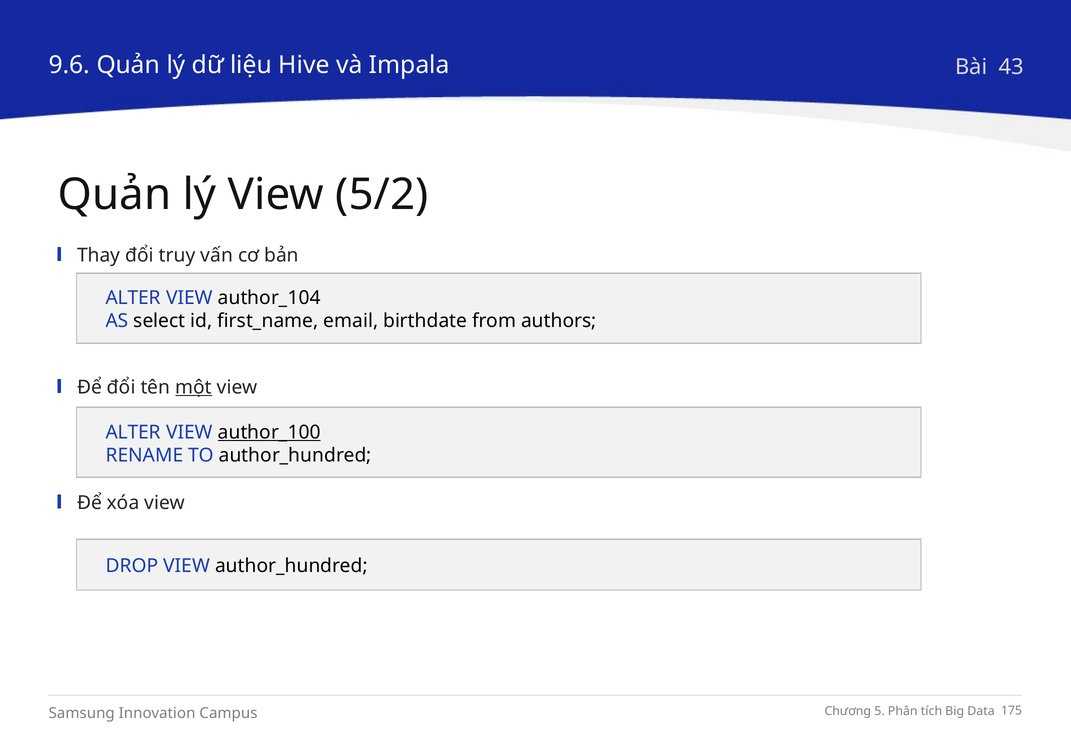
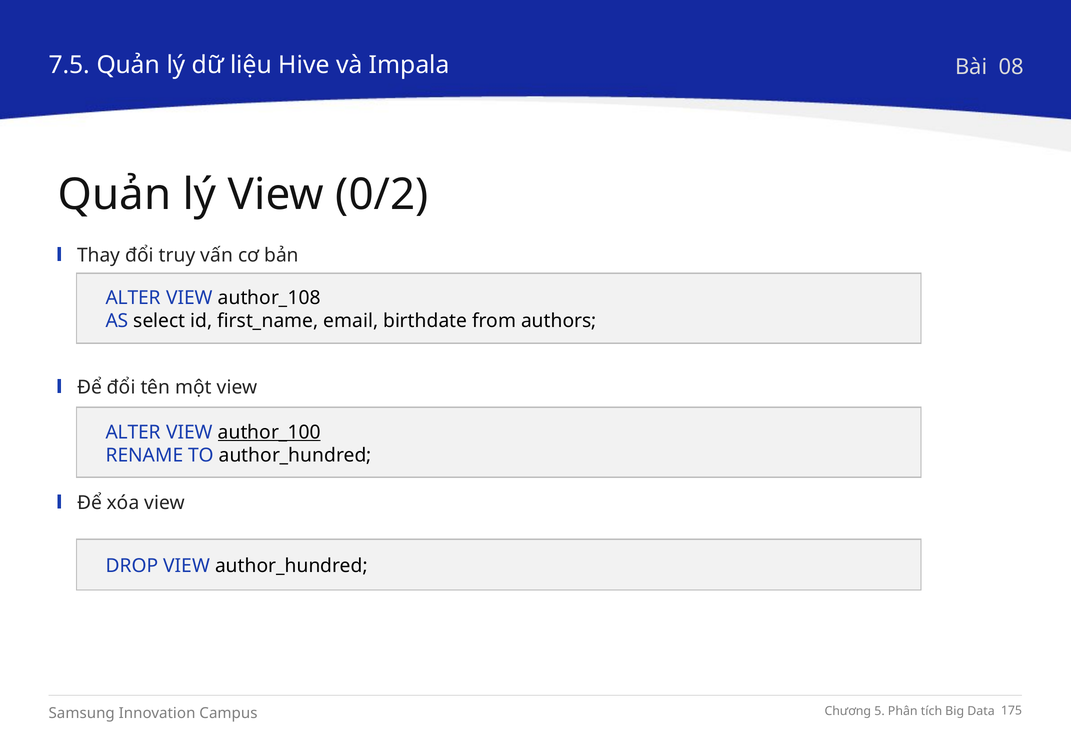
9.6: 9.6 -> 7.5 (69, 65)
43: 43 -> 08 (1011, 67)
5/2: 5/2 -> 0/2 (382, 194)
author_104: author_104 -> author_108 (269, 298)
một underline: present -> none (194, 387)
